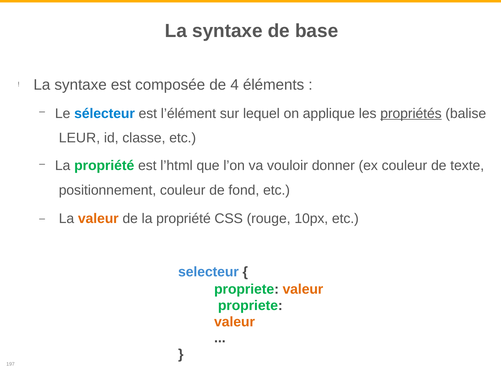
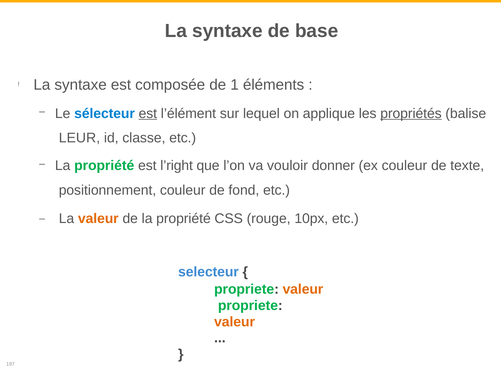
4: 4 -> 1 (235, 85)
est underline: none -> present (148, 113)
l’html: l’html -> l’right (177, 166)
